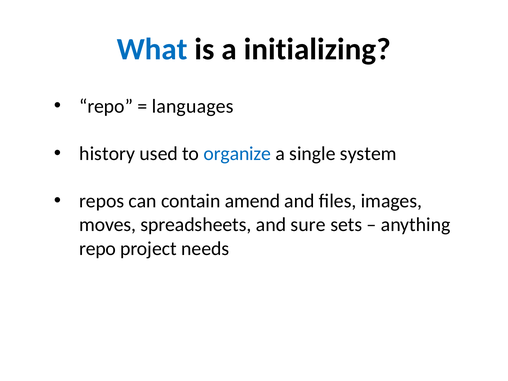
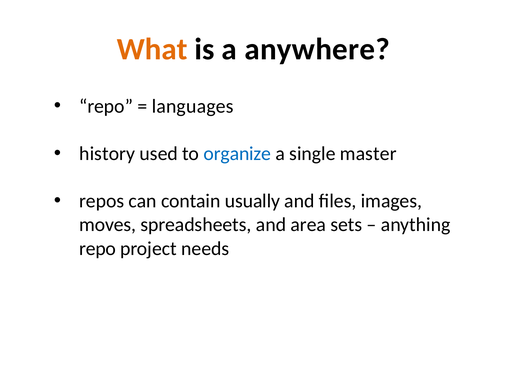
What colour: blue -> orange (152, 49)
initializing: initializing -> anywhere (317, 49)
system: system -> master (368, 154)
amend: amend -> usually (252, 201)
sure: sure -> area (308, 225)
